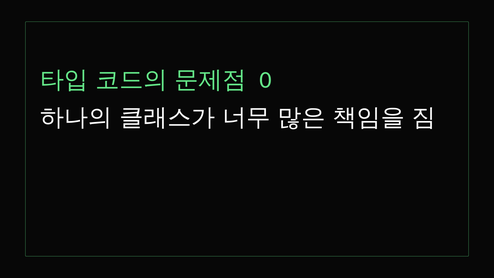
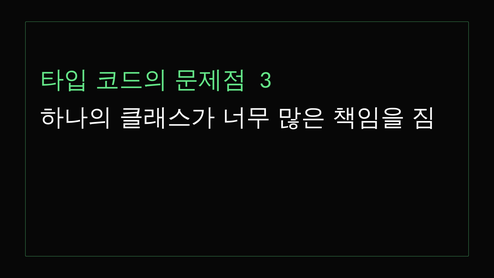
0: 0 -> 3 (266, 80)
